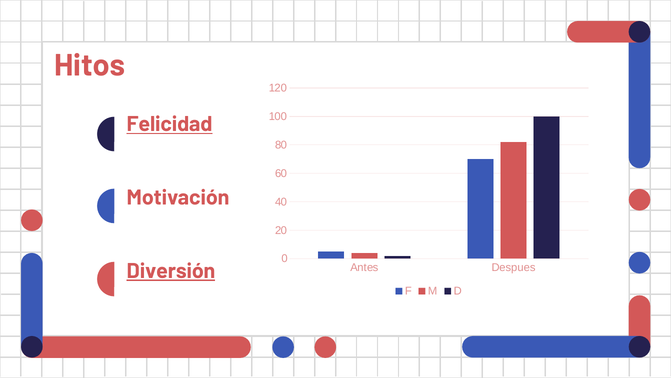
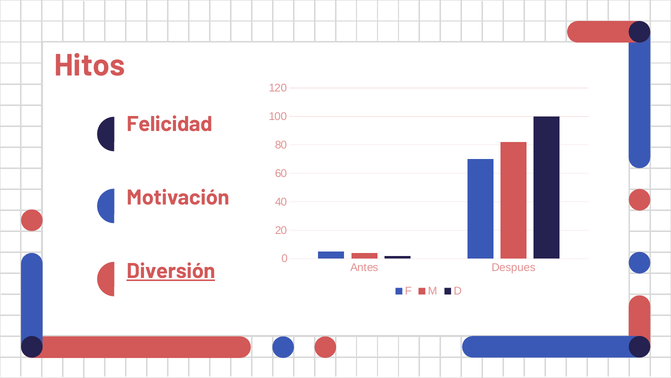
Felicidad underline: present -> none (170, 124)
